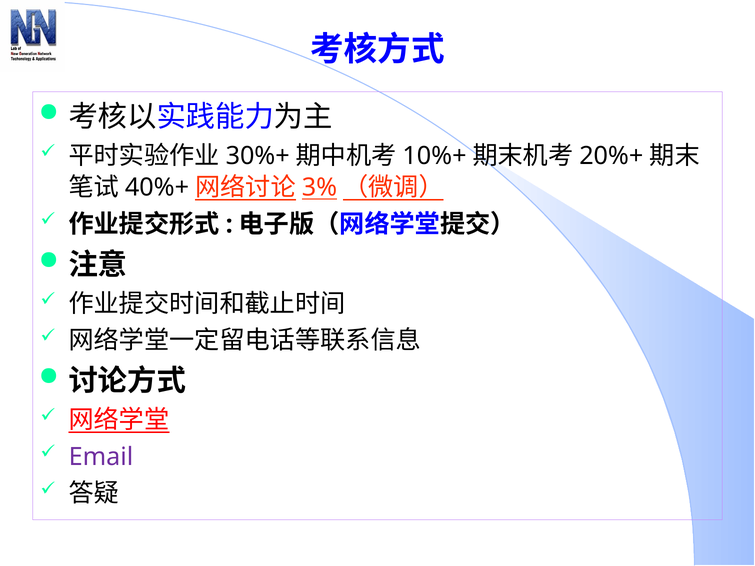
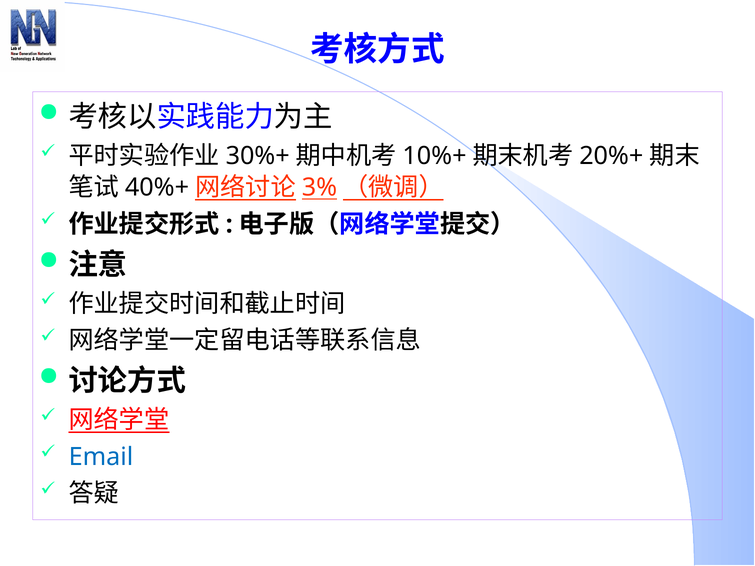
Email colour: purple -> blue (101, 457)
